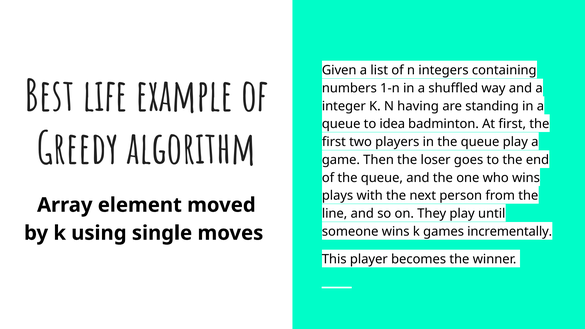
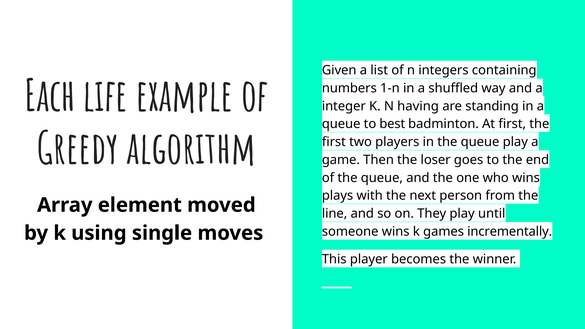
Best: Best -> Each (50, 97)
idea: idea -> best (392, 124)
